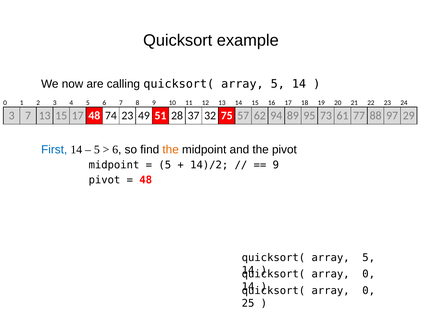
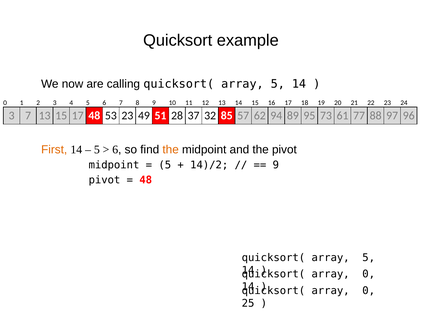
74: 74 -> 53 (111, 116)
75: 75 -> 85 (227, 116)
29: 29 -> 96 (409, 116)
First colour: blue -> orange (54, 149)
